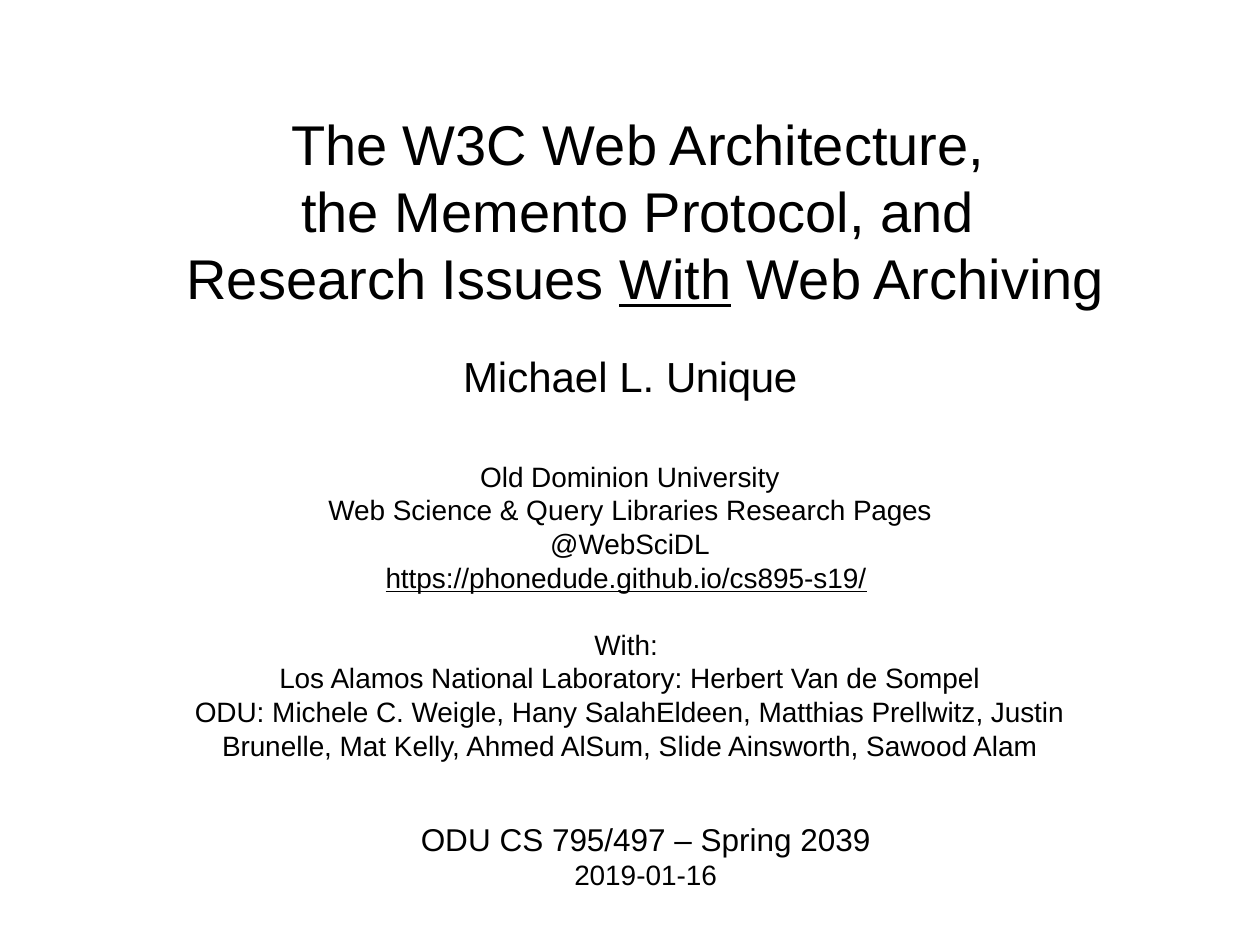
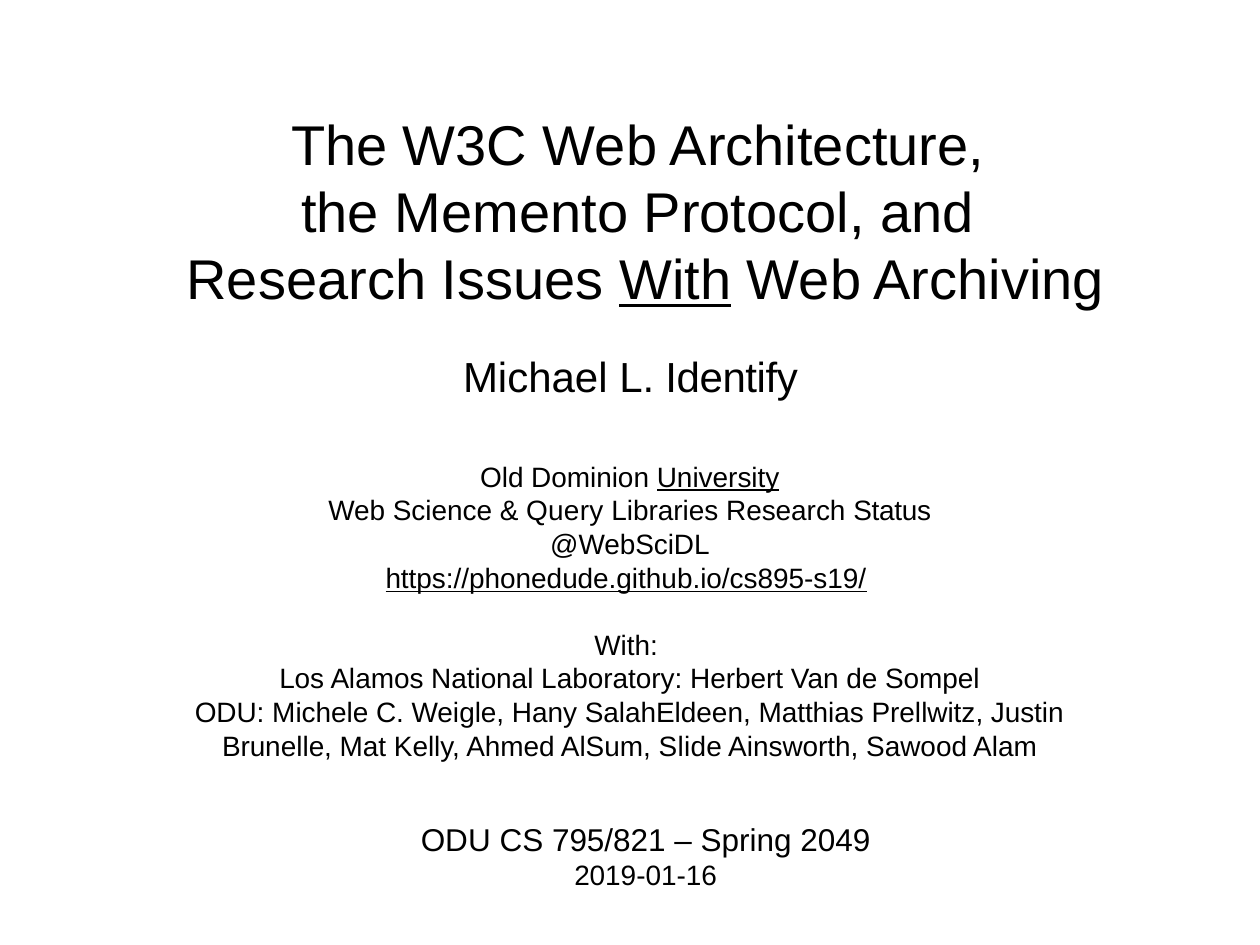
Unique: Unique -> Identify (732, 378)
University underline: none -> present (718, 478)
Pages: Pages -> Status (892, 512)
795/497: 795/497 -> 795/821 (609, 841)
2039: 2039 -> 2049 (835, 841)
